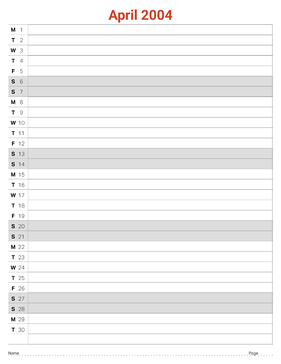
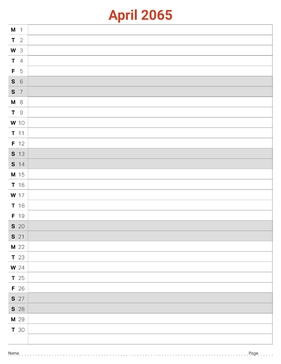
2004: 2004 -> 2065 (157, 15)
